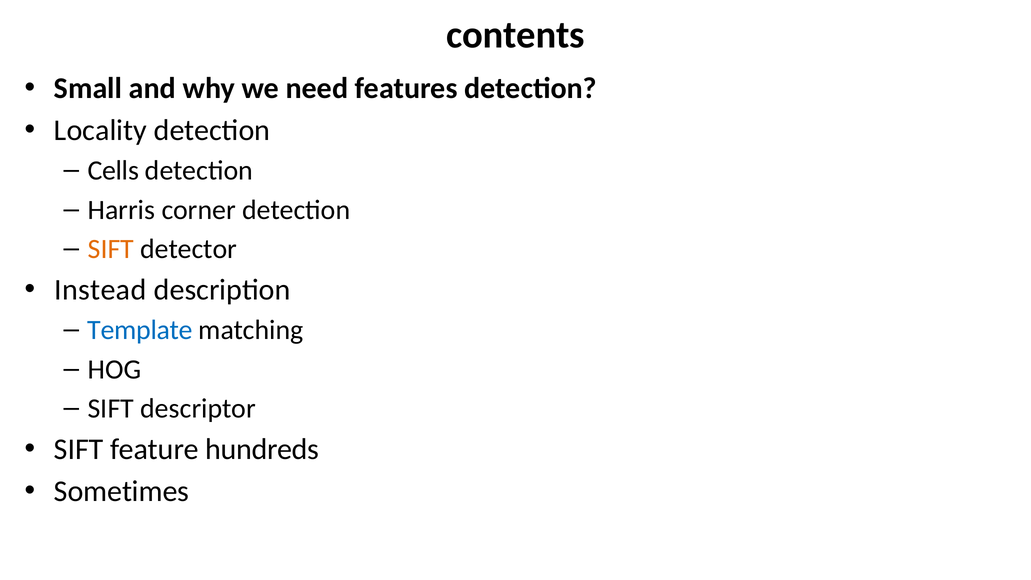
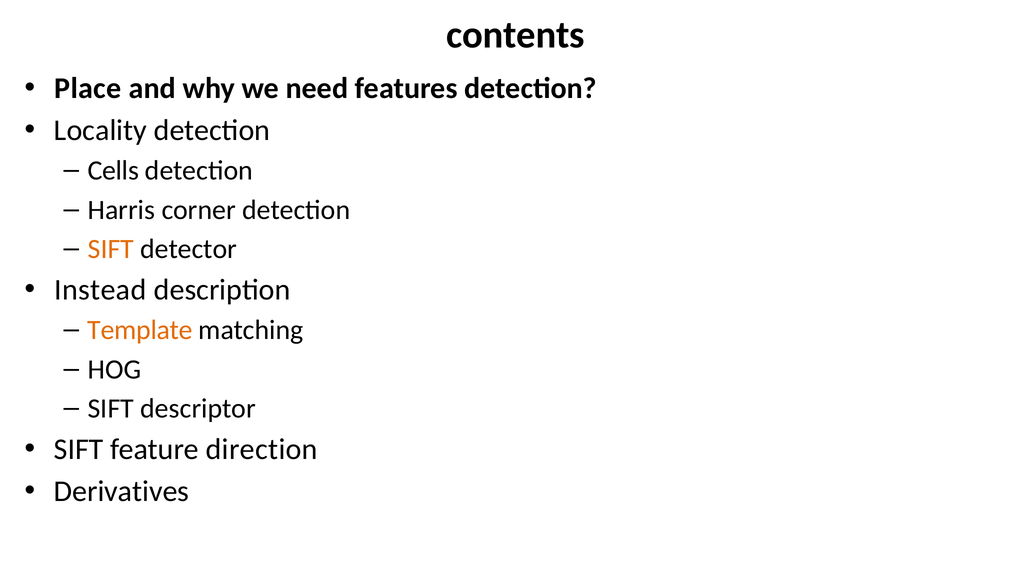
Small: Small -> Place (88, 88)
Template colour: blue -> orange (140, 330)
hundreds: hundreds -> direction (262, 449)
Sometimes: Sometimes -> Derivatives (122, 491)
